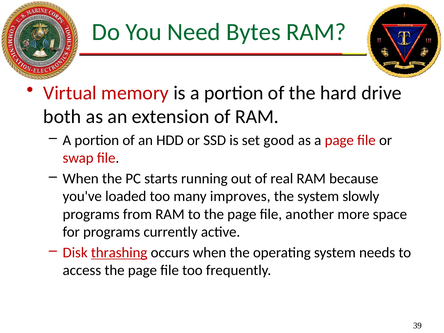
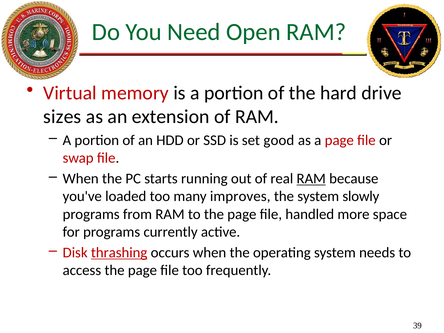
Bytes: Bytes -> Open (253, 32)
both: both -> sizes (62, 117)
RAM underline: none -> present (311, 179)
another: another -> handled (310, 214)
